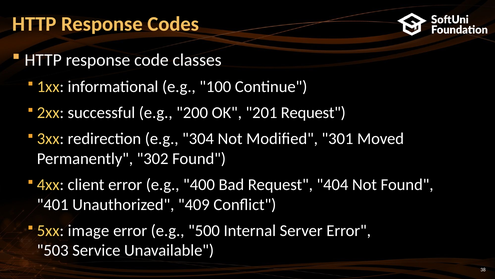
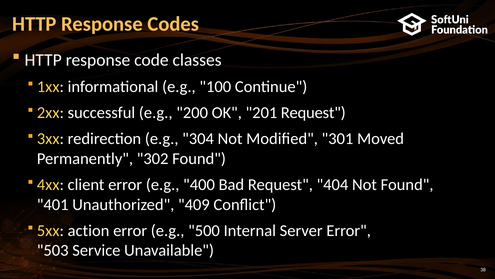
image: image -> action (89, 230)
